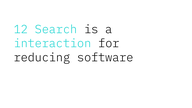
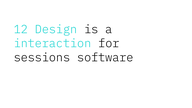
Search: Search -> Design (56, 29)
reducing: reducing -> sessions (42, 57)
